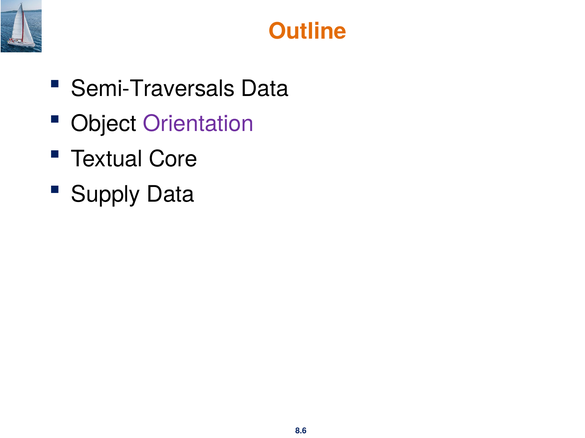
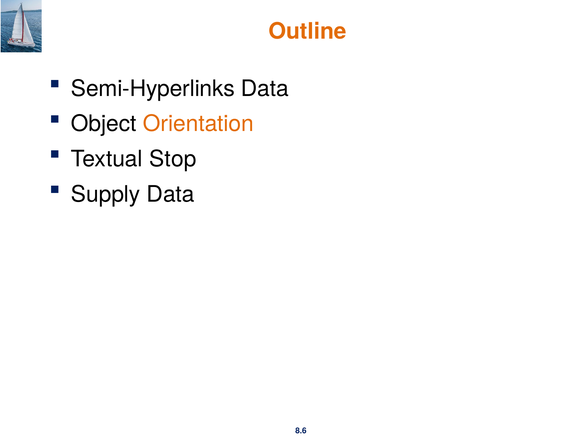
Semi-Traversals: Semi-Traversals -> Semi-Hyperlinks (153, 89)
Orientation colour: purple -> orange (198, 124)
Core: Core -> Stop (173, 159)
